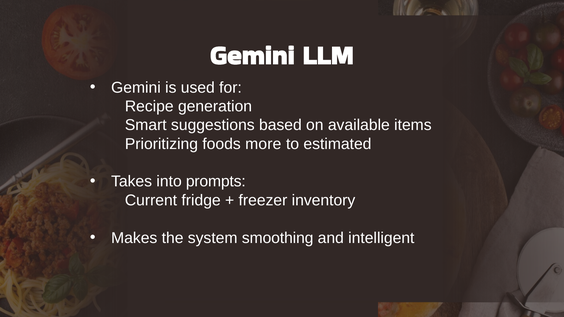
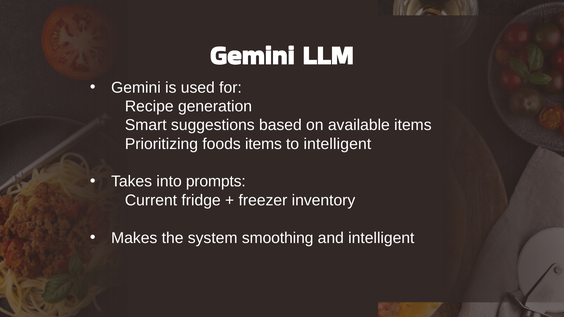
foods more: more -> items (263, 144)
to estimated: estimated -> intelligent (337, 144)
